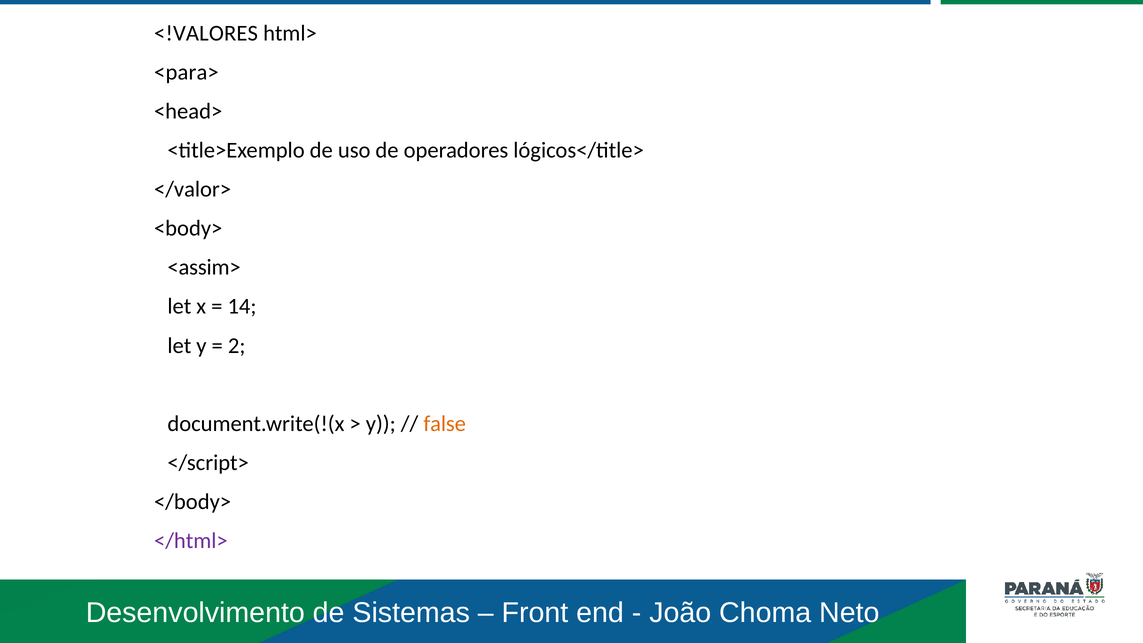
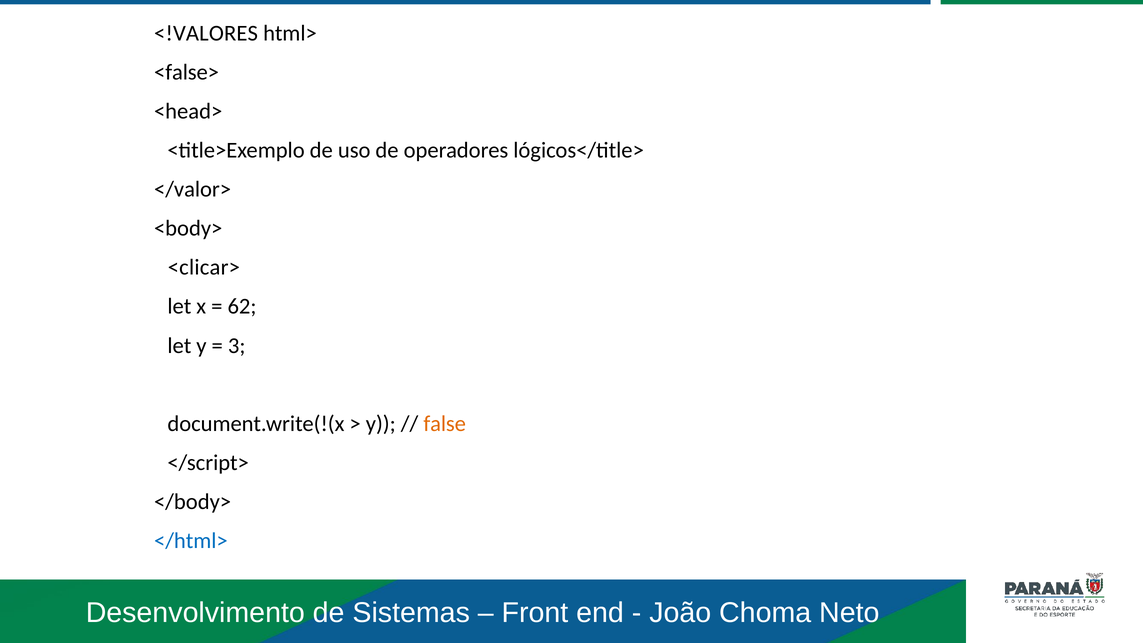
<para>: <para> -> <false> (187, 72)
<assim>: <assim> -> <clicar> (204, 267)
14: 14 -> 62 (242, 306)
2: 2 -> 3 (237, 346)
</html> colour: purple -> blue (191, 541)
